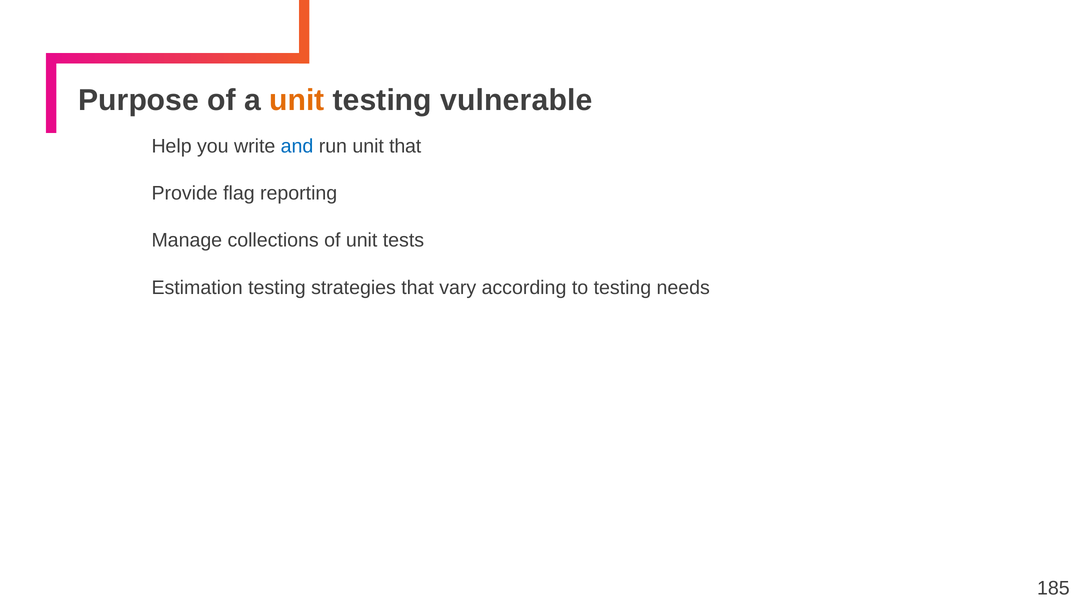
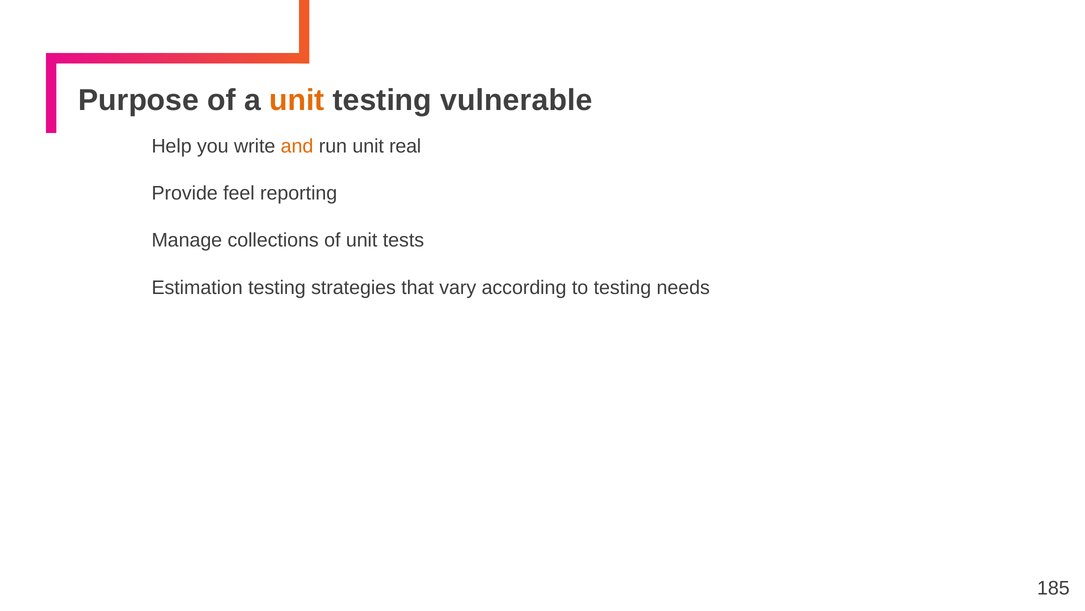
and colour: blue -> orange (297, 146)
unit that: that -> real (405, 146)
flag: flag -> feel (239, 193)
